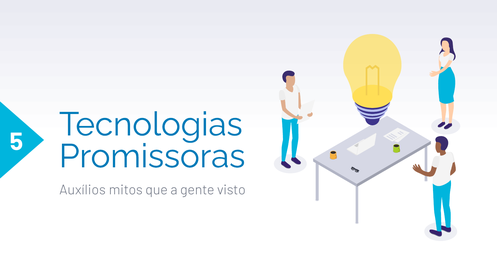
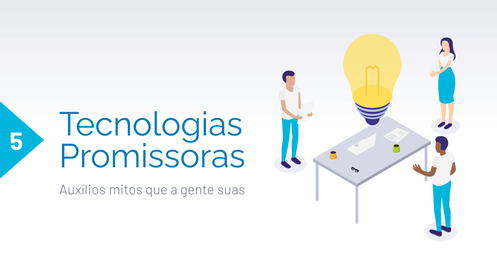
visto: visto -> suas (231, 190)
